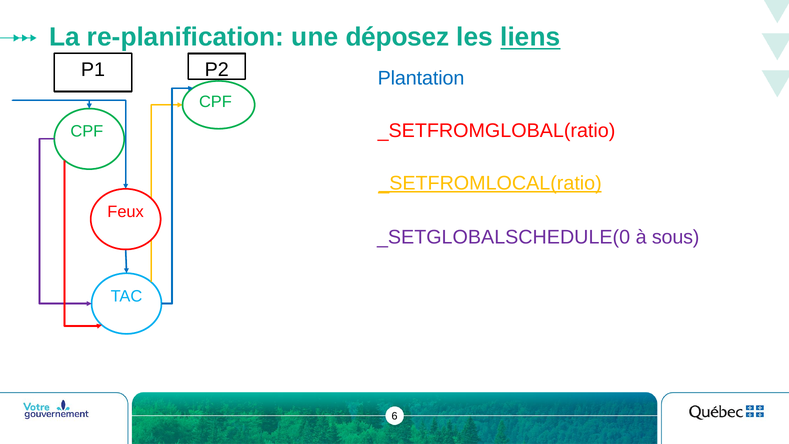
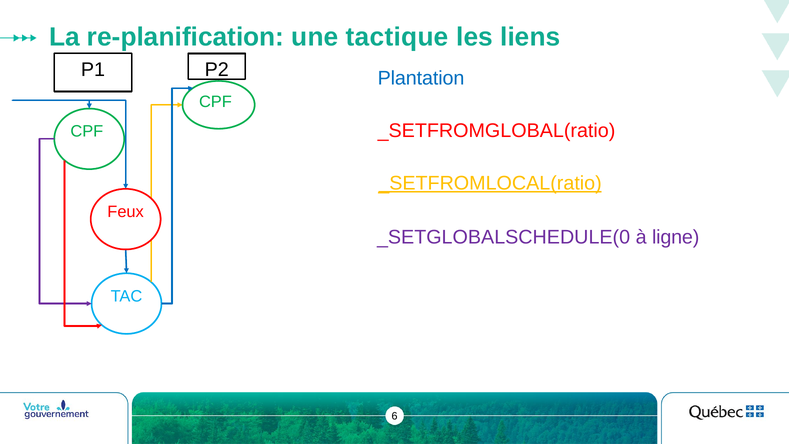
déposez: déposez -> tactique (397, 37)
liens underline: present -> none (530, 37)
sous: sous -> ligne (676, 237)
